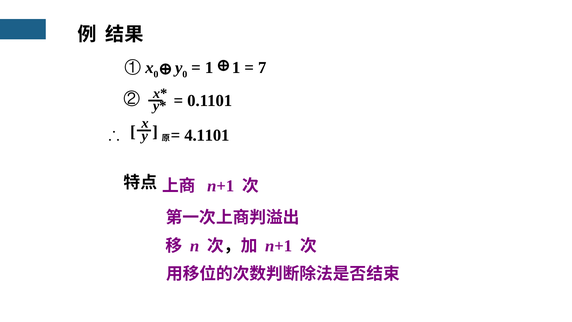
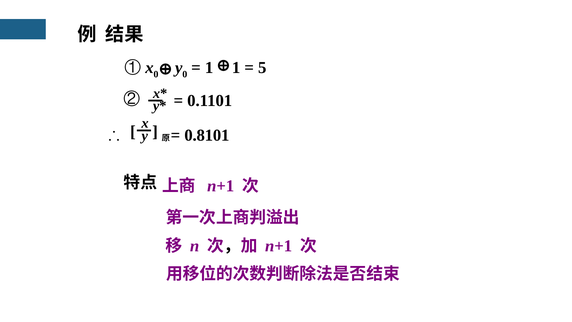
7: 7 -> 5 (262, 68)
4.1101: 4.1101 -> 0.8101 (207, 135)
